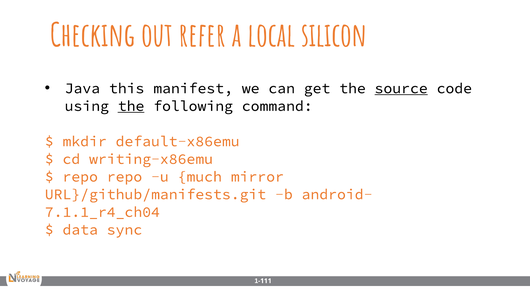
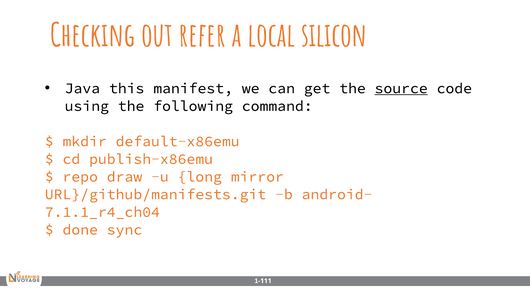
the underline: present -> none (131, 106)
writing-x86emu: writing-x86emu -> publish-x86emu (151, 159)
repo repo: repo -> draw (124, 177)
much: much -> long (200, 177)
data: data -> done (80, 230)
